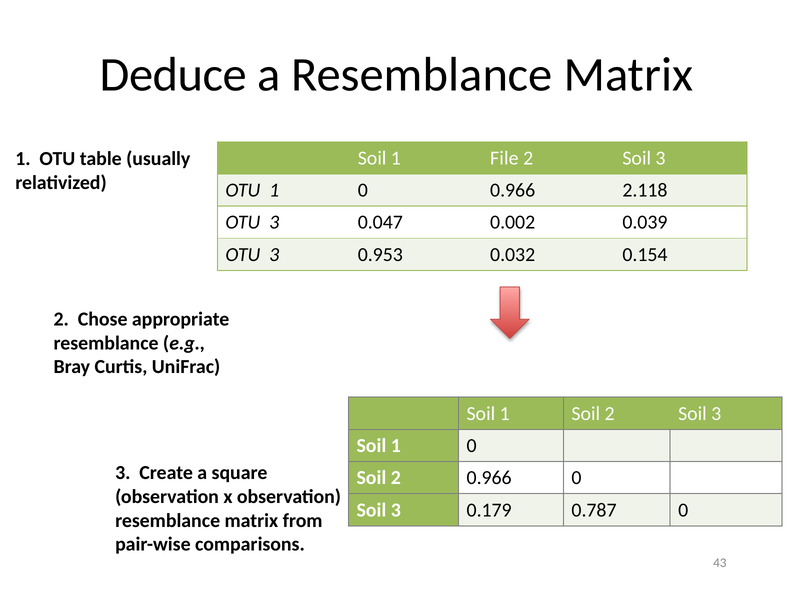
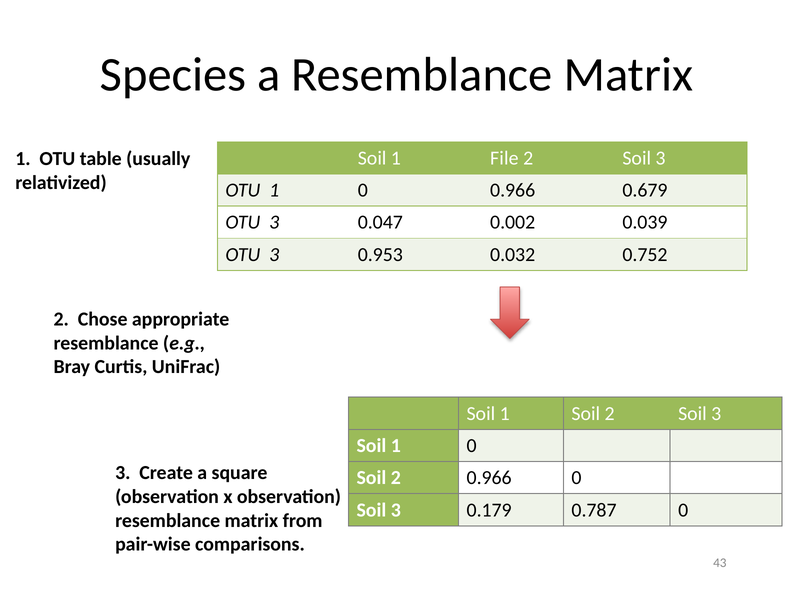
Deduce: Deduce -> Species (173, 75)
2.118: 2.118 -> 0.679 (645, 190)
0.154: 0.154 -> 0.752 (645, 255)
